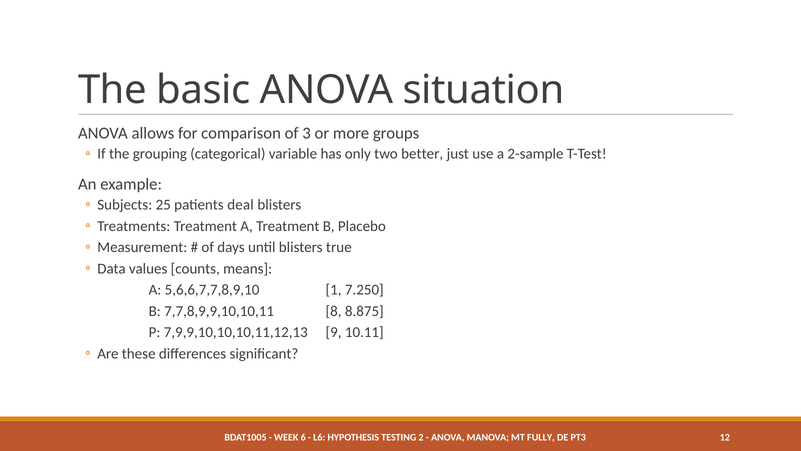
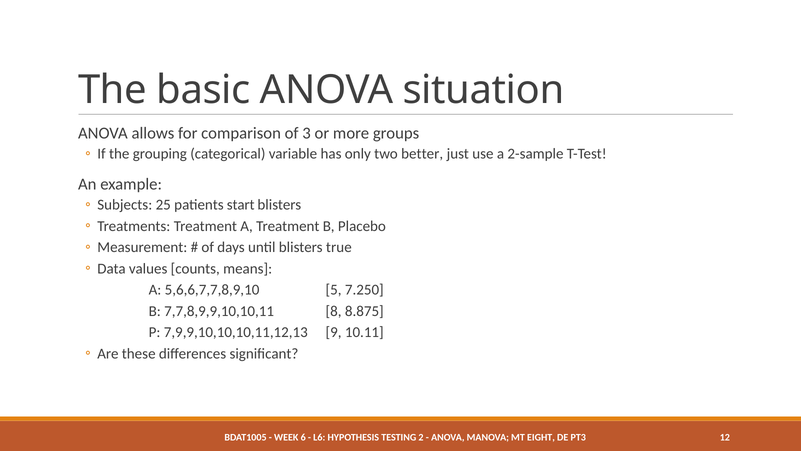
deal: deal -> start (241, 205)
1: 1 -> 5 (334, 290)
FULLY: FULLY -> EIGHT (541, 437)
